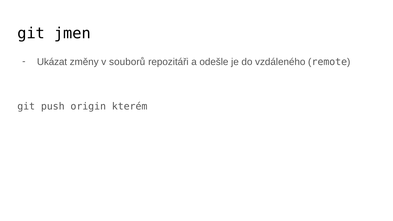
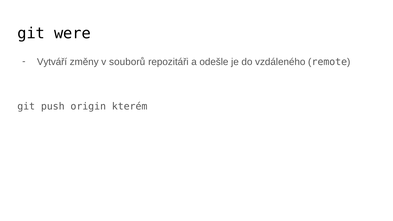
jmen: jmen -> were (72, 33)
Ukázat: Ukázat -> Vytváří (52, 62)
